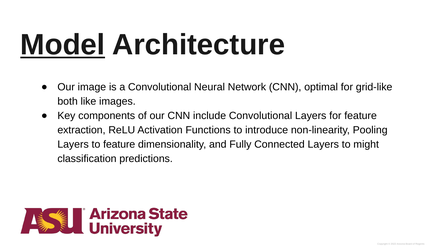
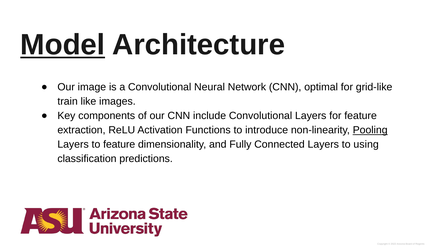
both: both -> train (68, 101)
Pooling underline: none -> present (370, 130)
might: might -> using (366, 145)
